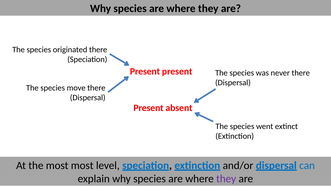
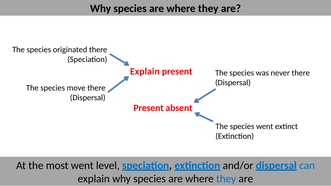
Present: Present -> Explain (145, 72)
most most: most -> went (82, 166)
they colour: purple -> blue (226, 179)
